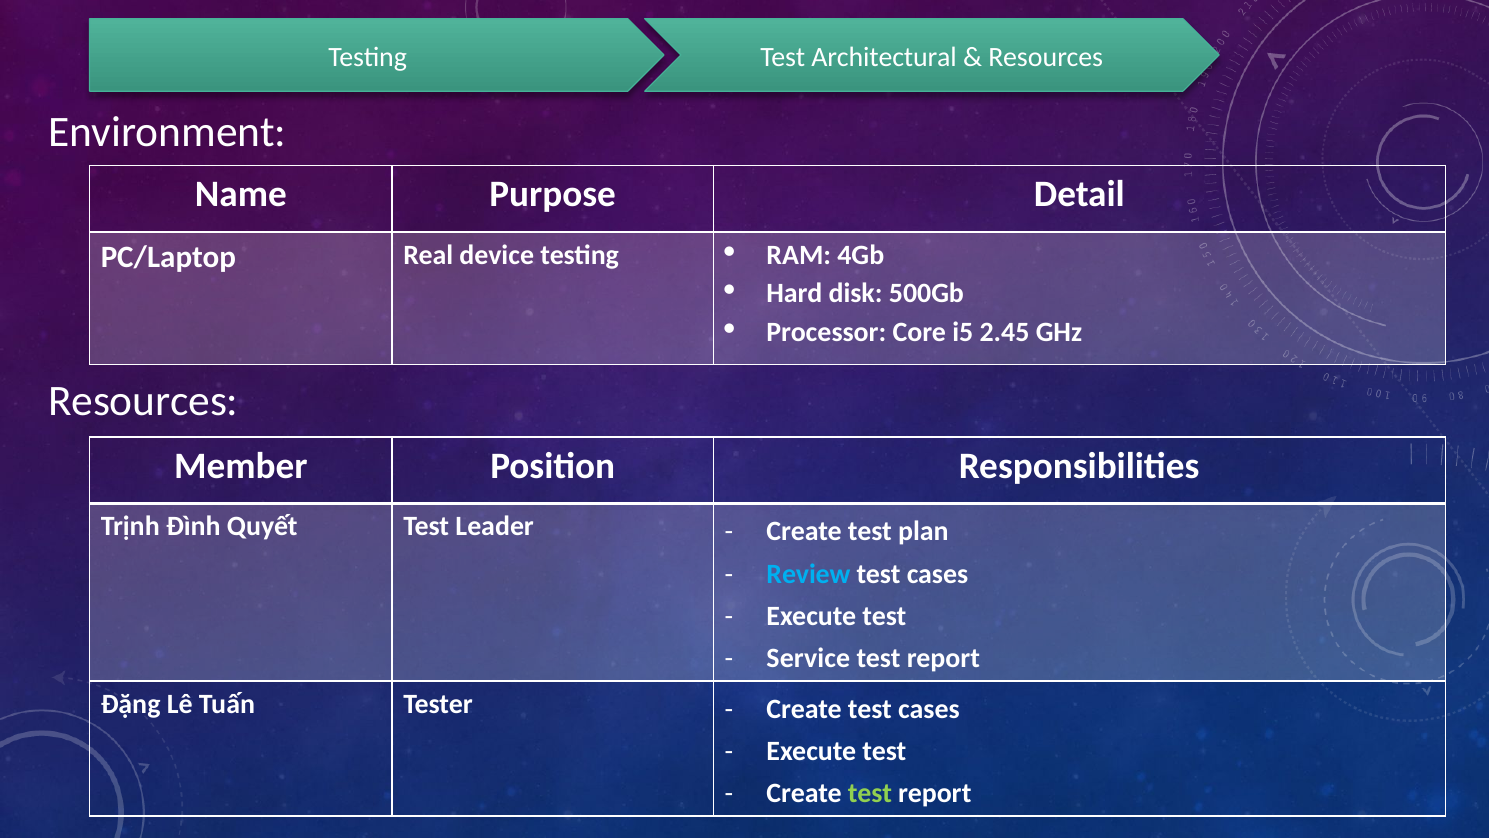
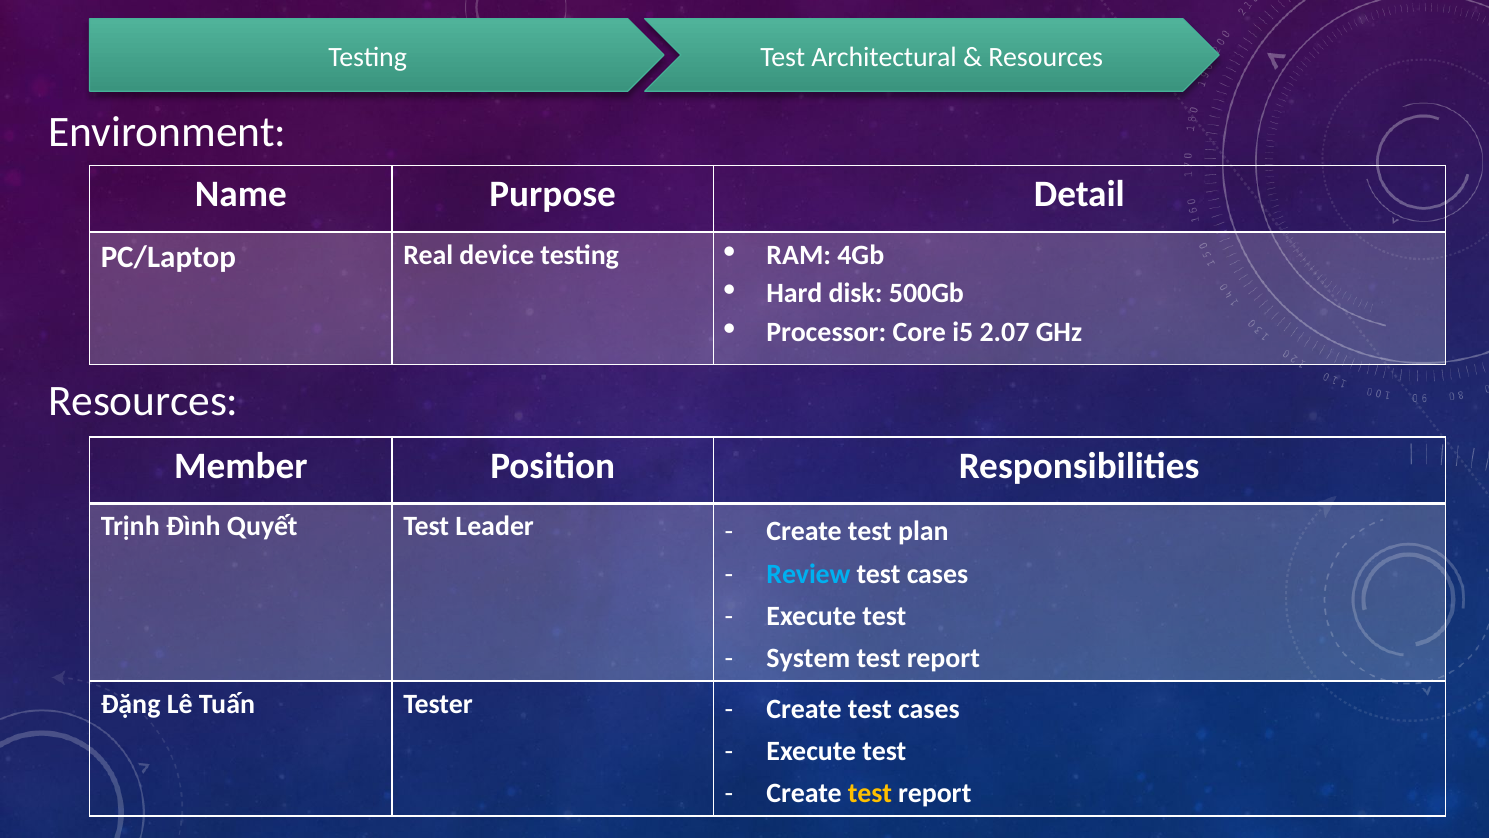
2.45: 2.45 -> 2.07 (1005, 332)
Service: Service -> System (808, 658)
test colour: light green -> yellow (870, 793)
